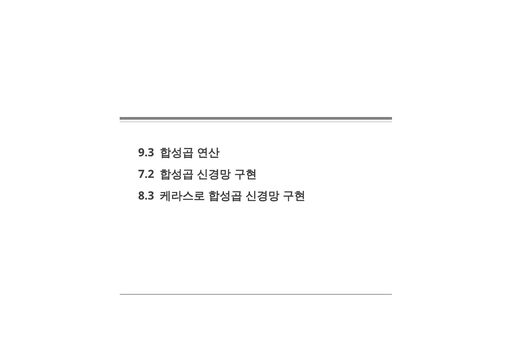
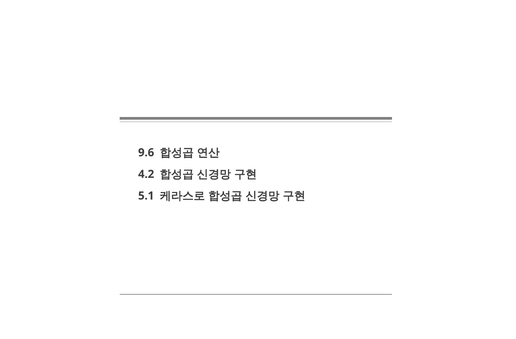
9.3: 9.3 -> 9.6 (146, 153)
7.2: 7.2 -> 4.2 (146, 174)
8.3: 8.3 -> 5.1 (146, 196)
